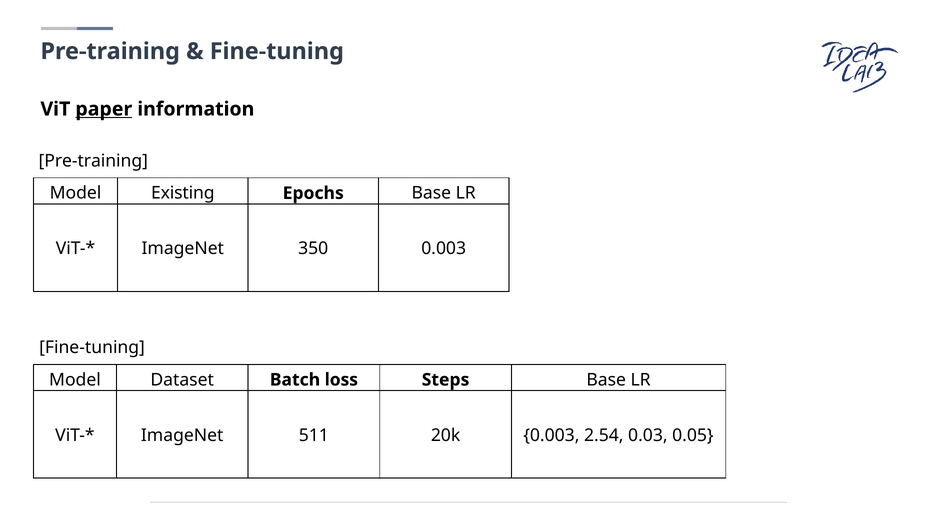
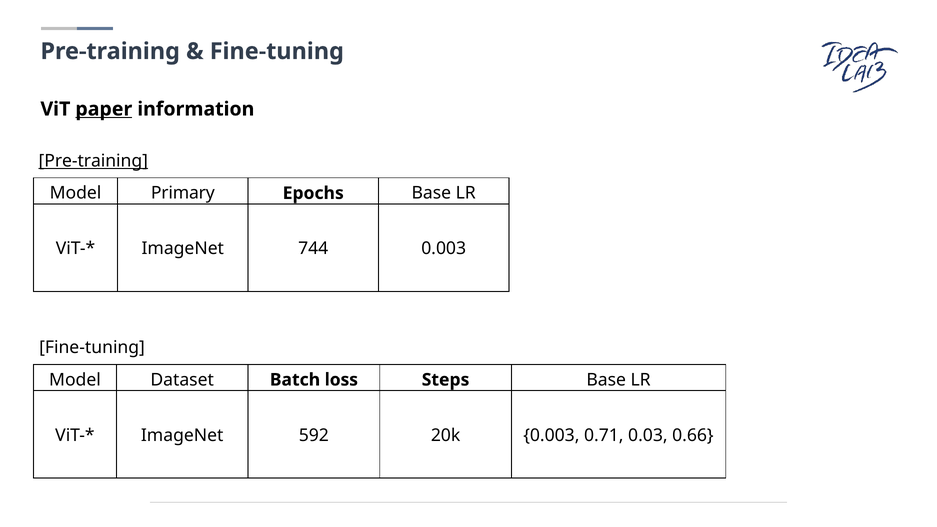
Pre-training underline: none -> present (93, 161)
Existing: Existing -> Primary (183, 193)
350: 350 -> 744 (313, 249)
511: 511 -> 592 (314, 435)
2.54: 2.54 -> 0.71 (604, 435)
0.05: 0.05 -> 0.66 (693, 435)
